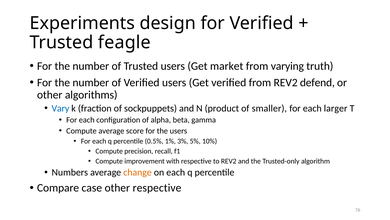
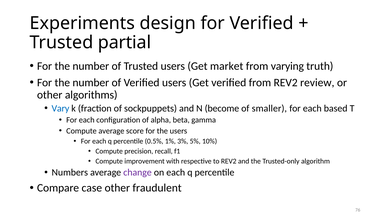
feagle: feagle -> partial (125, 42)
defend: defend -> review (317, 82)
product: product -> become (222, 108)
larger: larger -> based (336, 108)
change colour: orange -> purple (138, 172)
other respective: respective -> fraudulent (157, 187)
